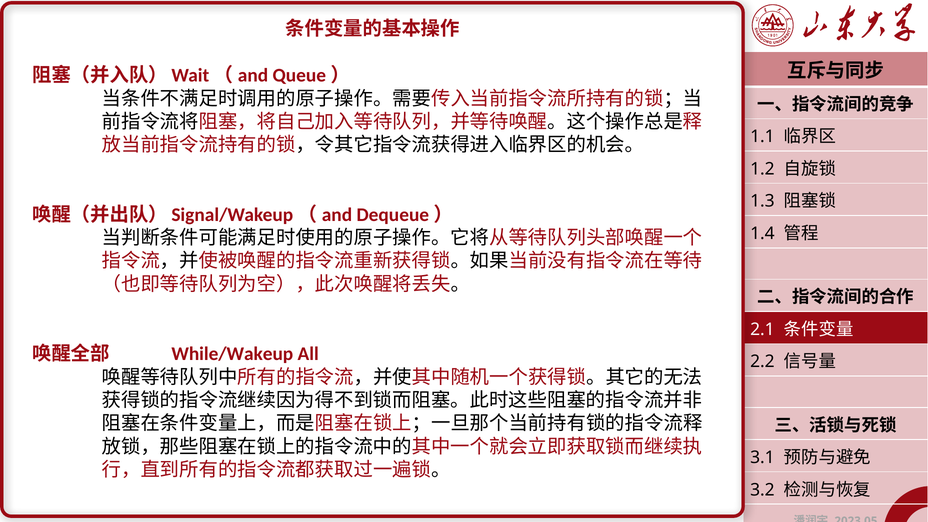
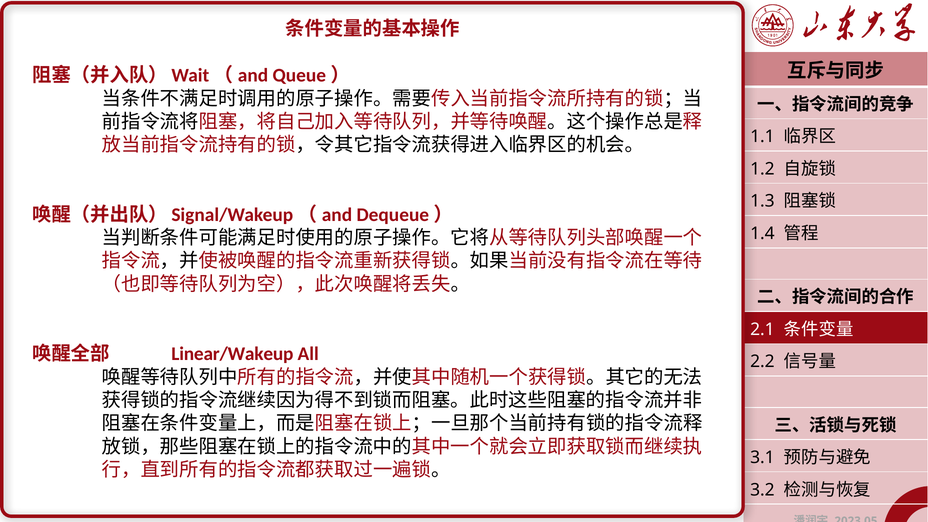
While/Wakeup: While/Wakeup -> Linear/Wakeup (232, 354)
